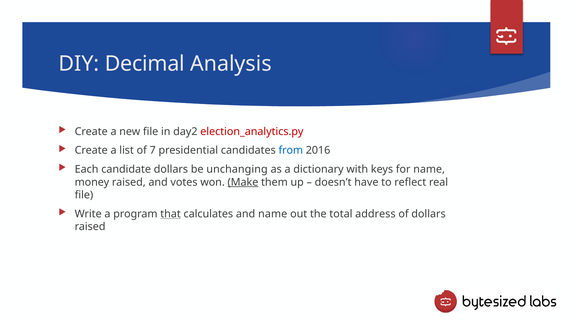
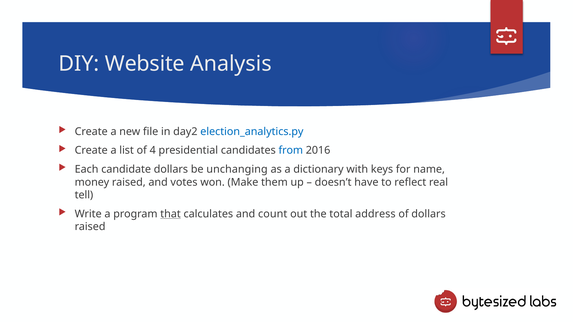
Decimal: Decimal -> Website (145, 64)
election_analytics.py colour: red -> blue (252, 132)
7: 7 -> 4 (153, 151)
Make underline: present -> none (243, 182)
file: file -> tell (84, 195)
and name: name -> count (273, 214)
